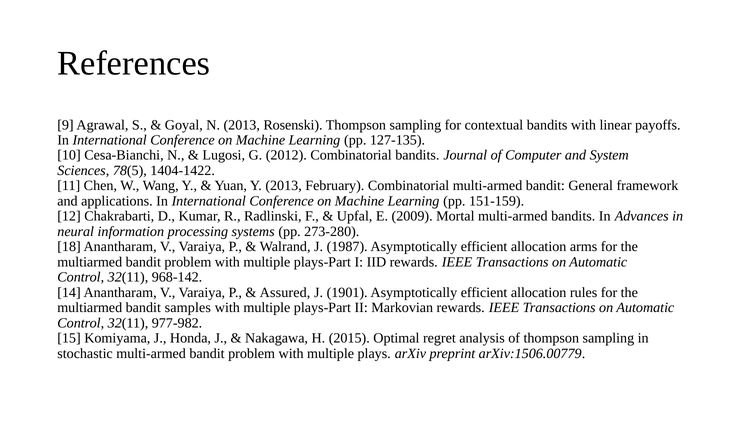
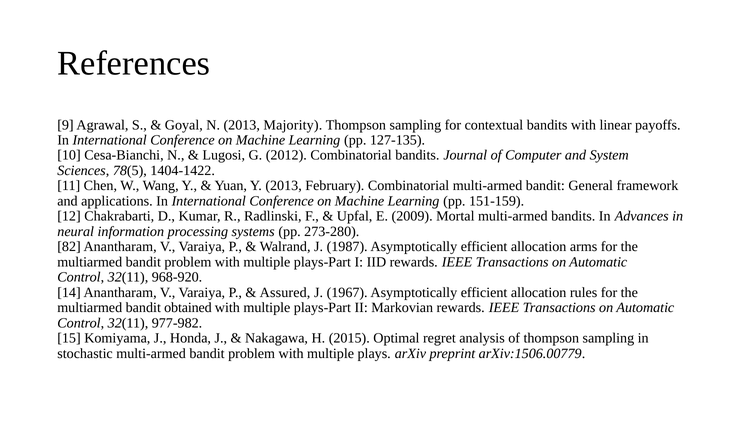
Rosenski: Rosenski -> Majority (293, 125)
18: 18 -> 82 (69, 247)
968-142: 968-142 -> 968-920 (177, 277)
1901: 1901 -> 1967 (347, 292)
samples: samples -> obtained (188, 308)
